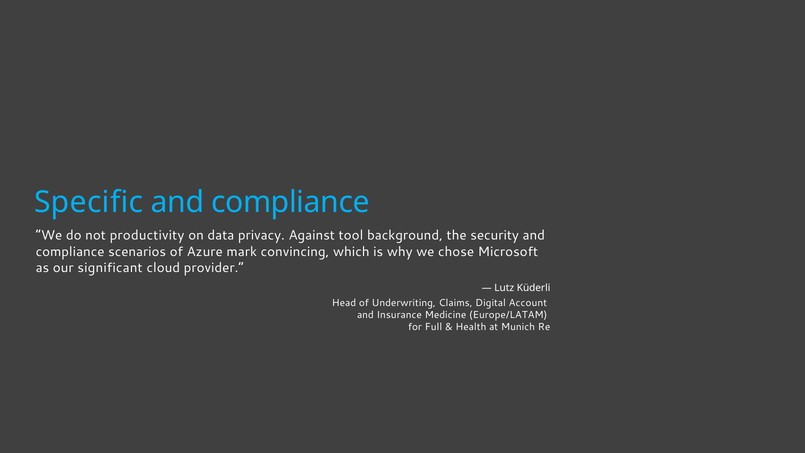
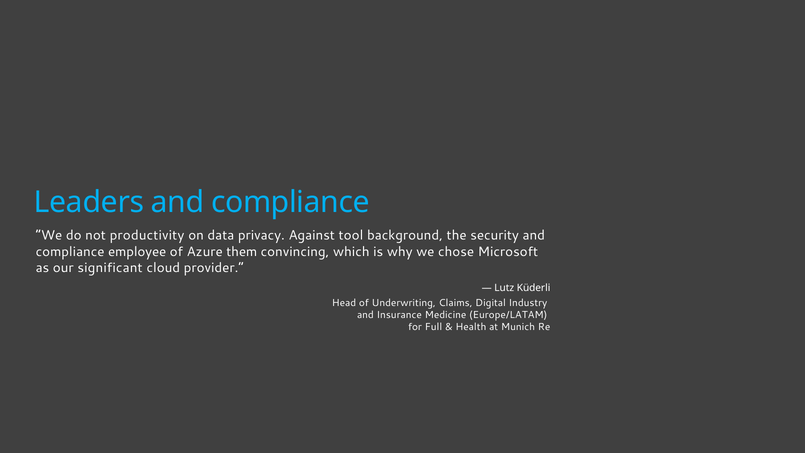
Specific: Specific -> Leaders (89, 202)
scenarios: scenarios -> employee (137, 252)
mark: mark -> them (242, 252)
Account: Account -> Industry (528, 303)
